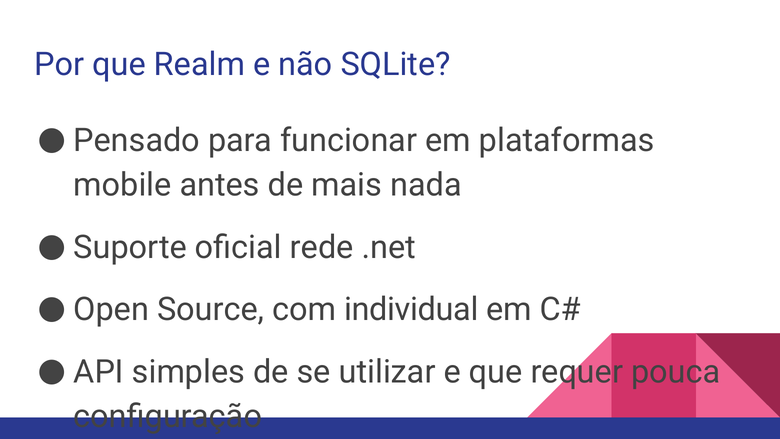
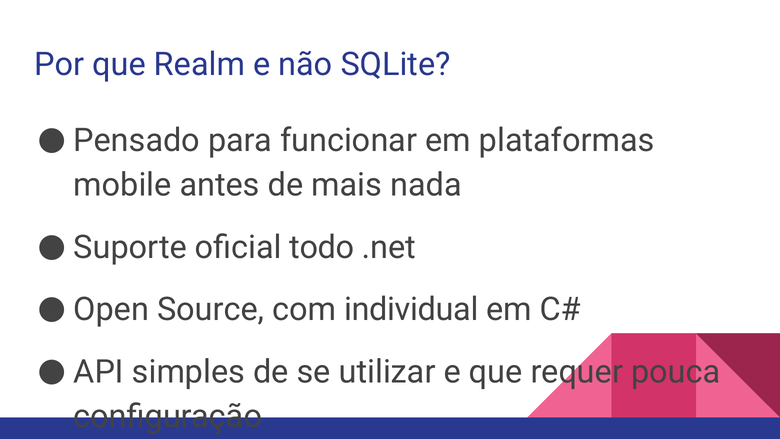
rede: rede -> todo (322, 247)
